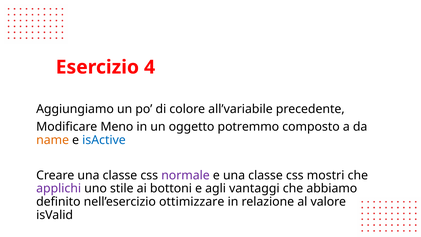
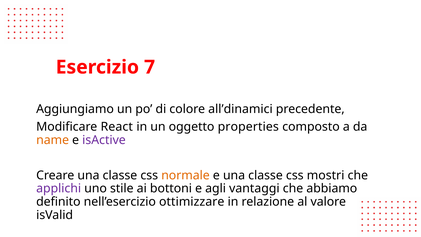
4: 4 -> 7 (150, 67)
all’variabile: all’variabile -> all’dinamici (240, 109)
Meno: Meno -> React (117, 127)
potremmo: potremmo -> properties (248, 127)
isActive colour: blue -> purple (104, 140)
normale colour: purple -> orange (186, 175)
